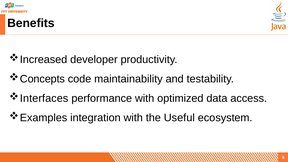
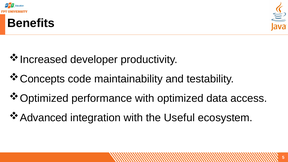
Interfaces: Interfaces -> Optimized (44, 98)
Examples: Examples -> Advanced (44, 118)
